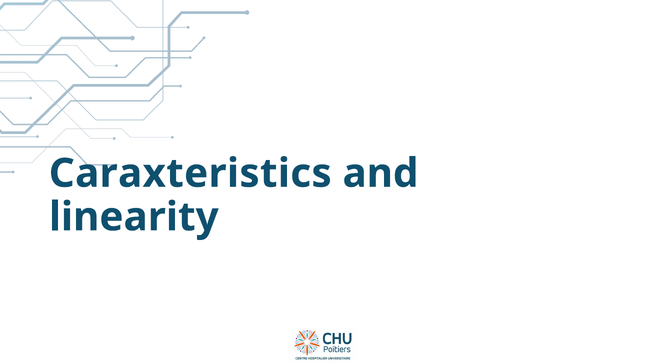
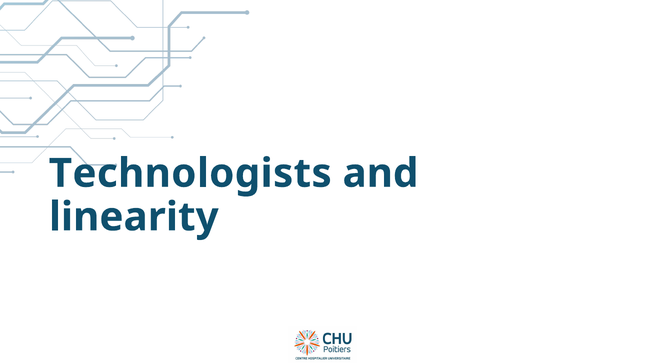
Caraxteristics: Caraxteristics -> Technologists (190, 173)
